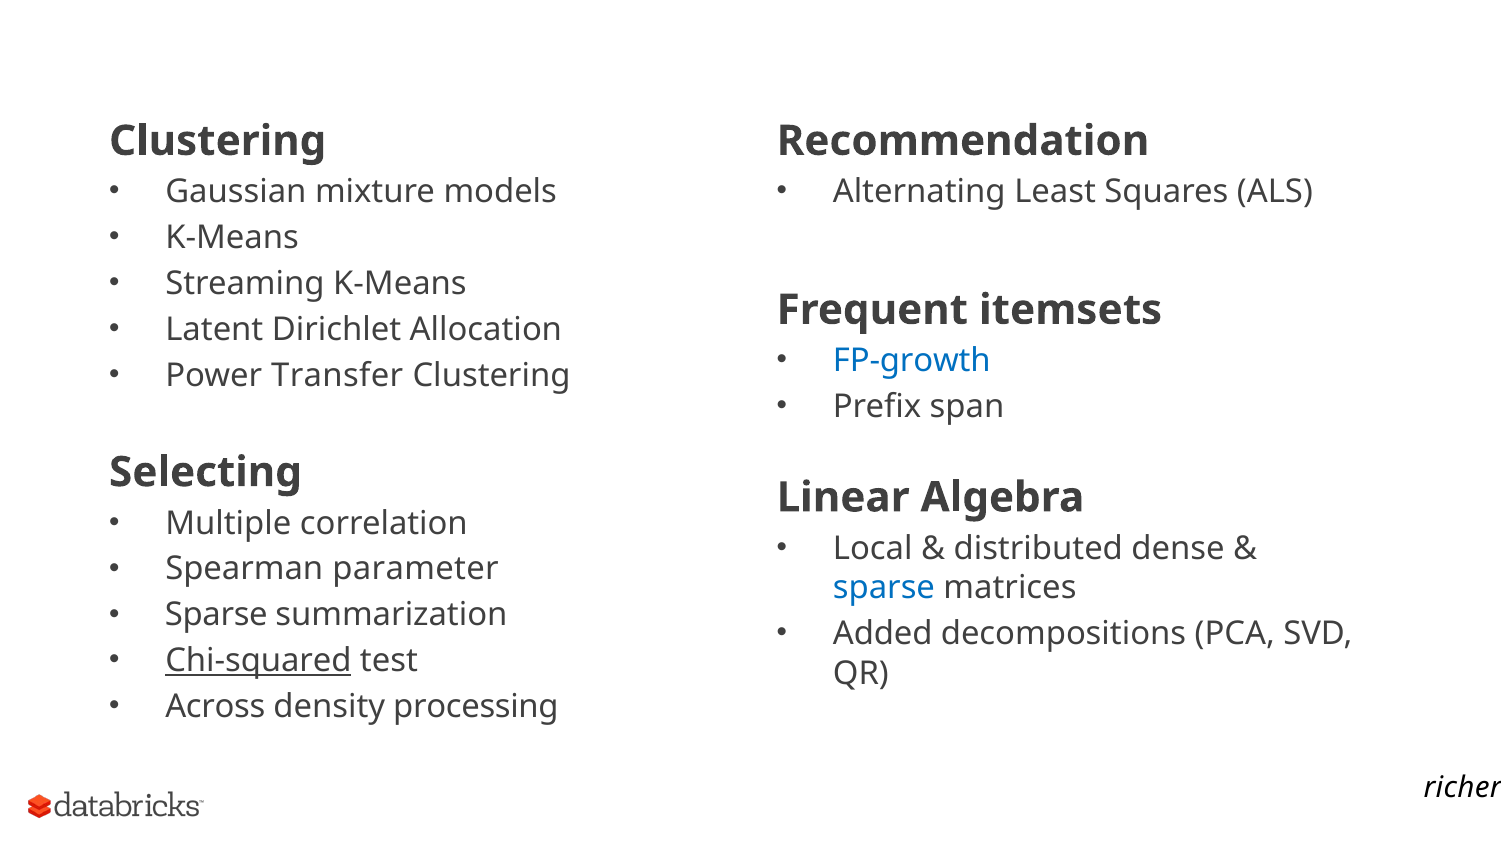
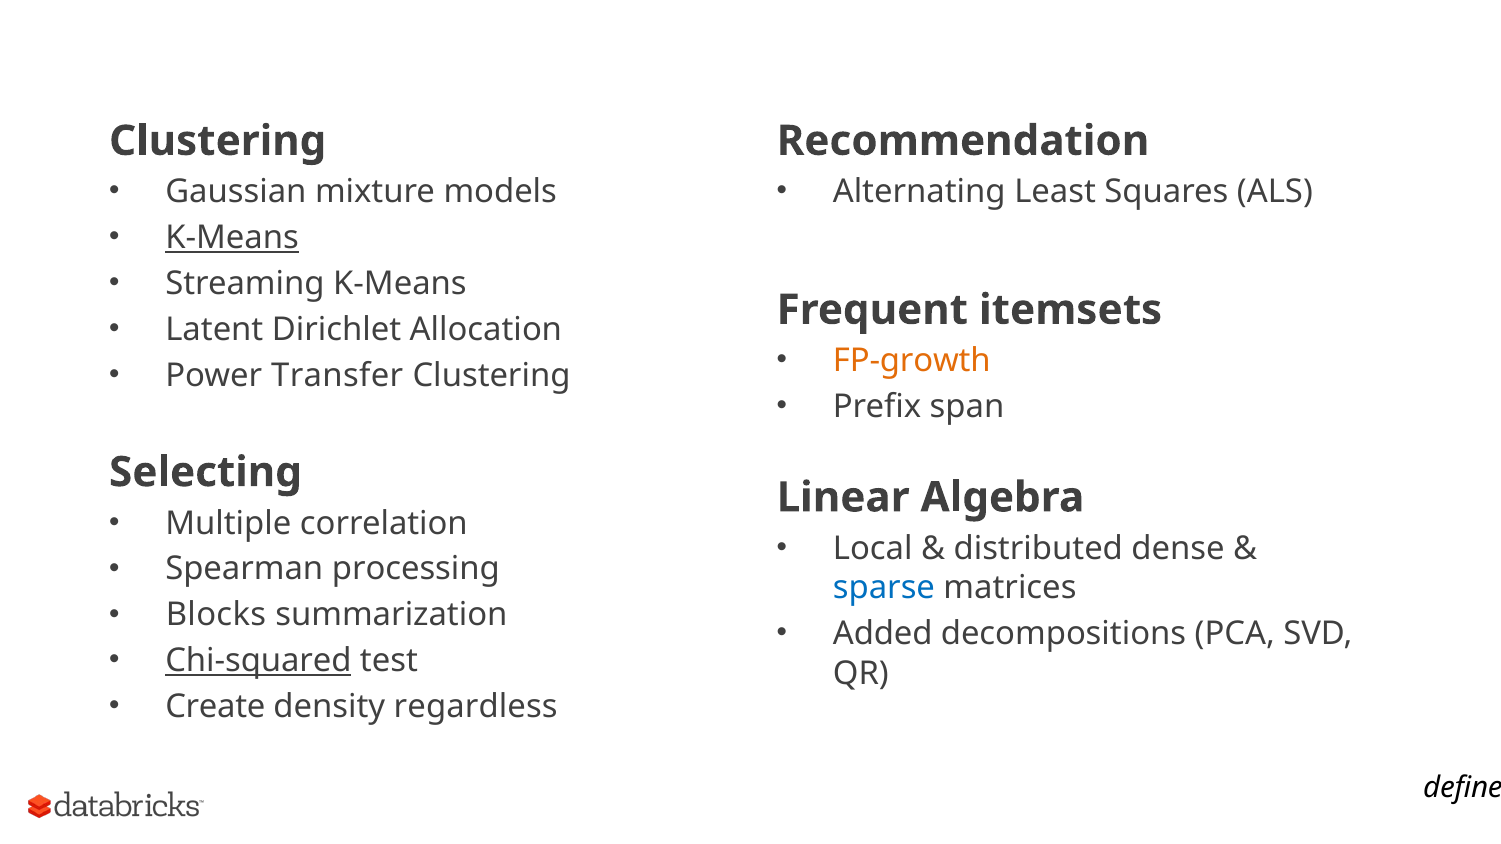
K-Means underline: none -> present (232, 238)
FP-growth colour: blue -> orange (912, 361)
parameter: parameter -> processing (416, 569)
Sparse: Sparse -> Blocks (216, 615)
Across: Across -> Create (215, 707)
processing: processing -> regardless (476, 707)
richer: richer -> define (1463, 788)
